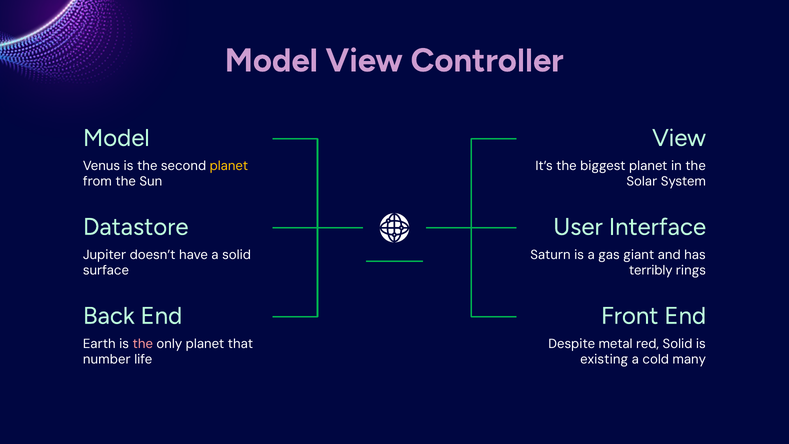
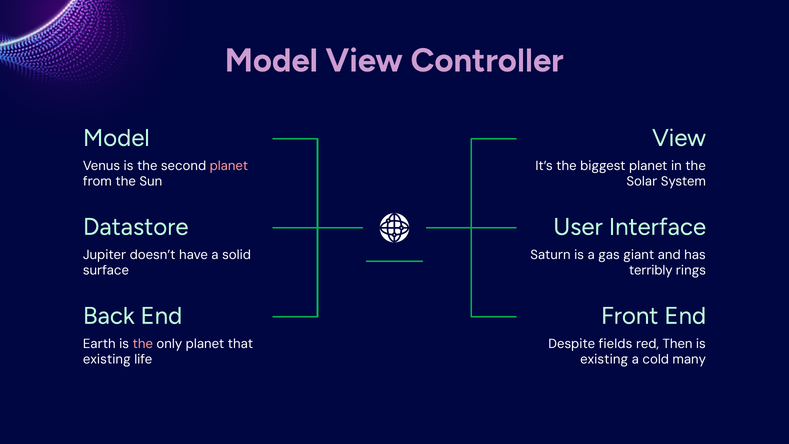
planet colour: yellow -> pink (229, 166)
metal: metal -> fields (615, 344)
red Solid: Solid -> Then (678, 344)
number: number -> existing (107, 359)
